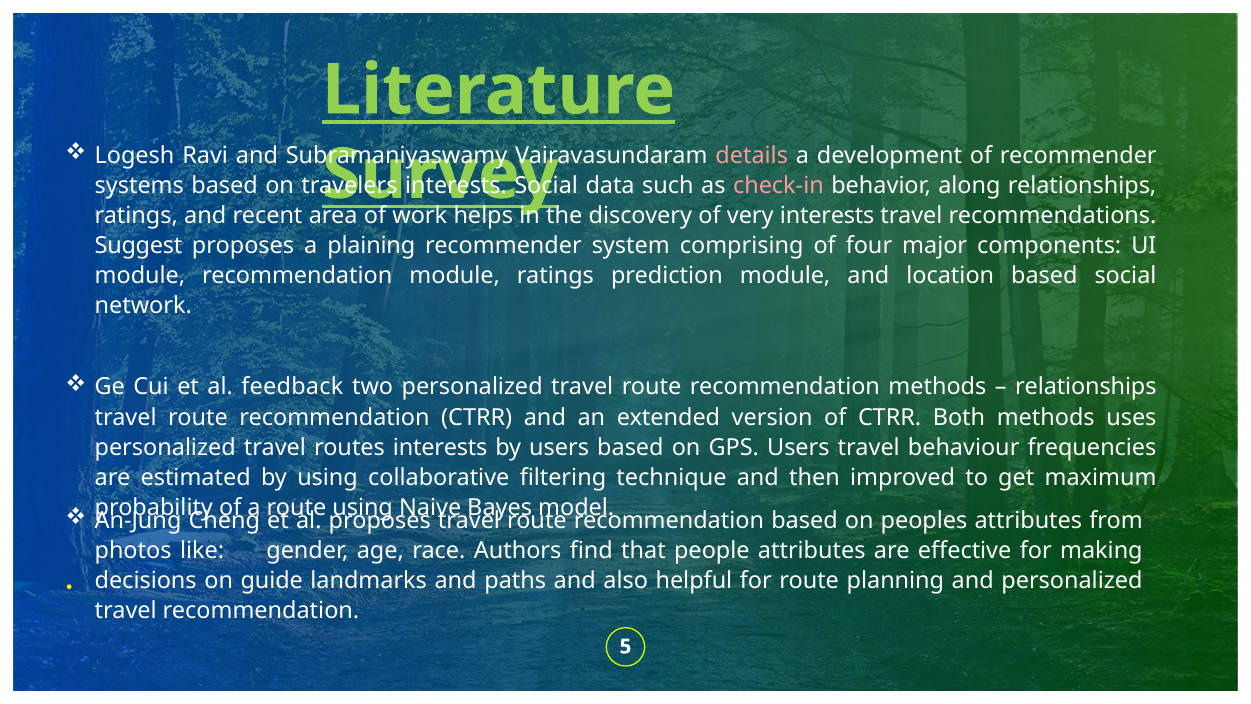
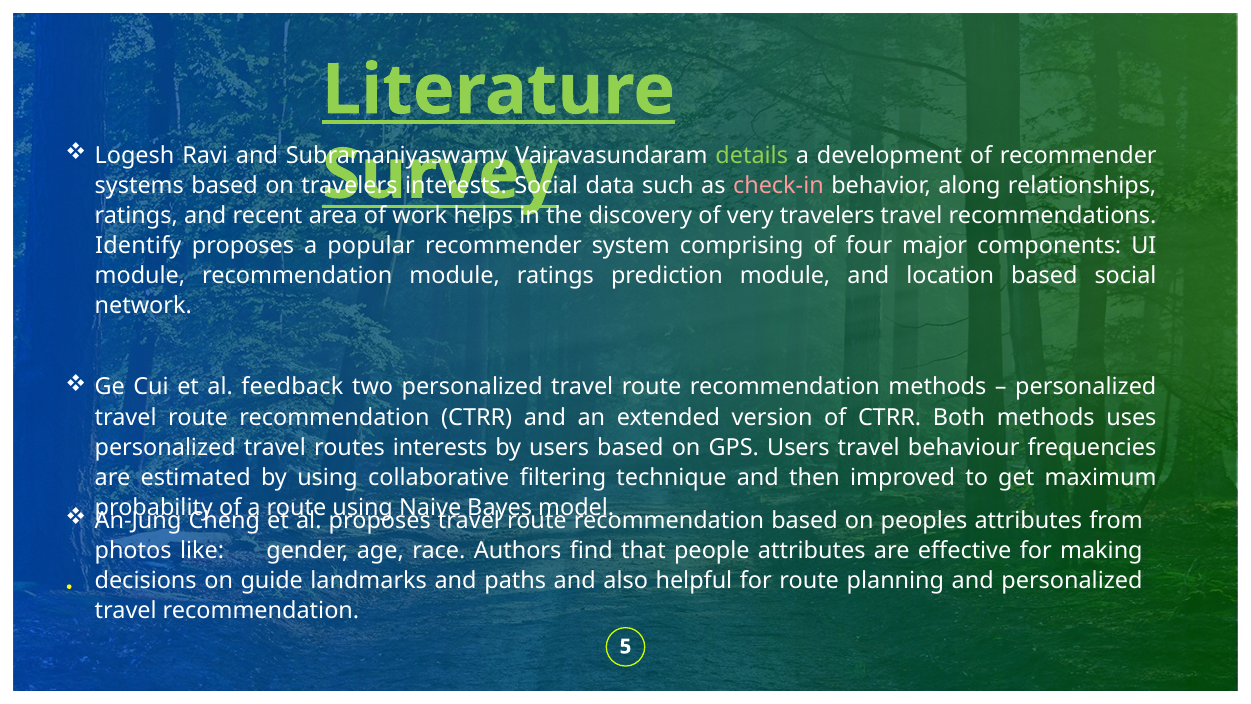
details colour: pink -> light green (752, 155)
very interests: interests -> travelers (827, 216)
Suggest: Suggest -> Identify (138, 246)
plaining: plaining -> popular (371, 246)
relationships: relationships -> personalized (1086, 387)
